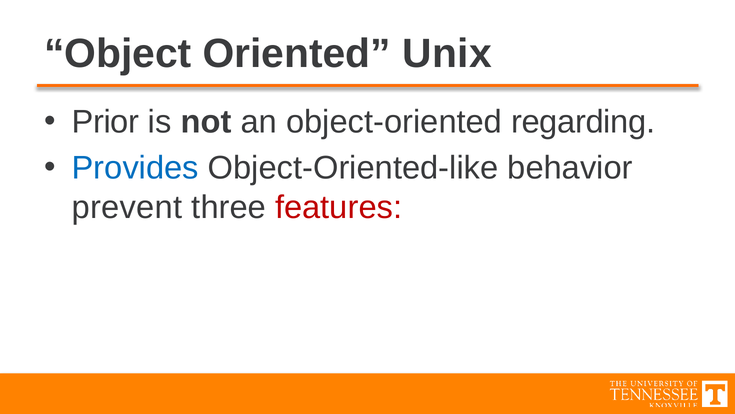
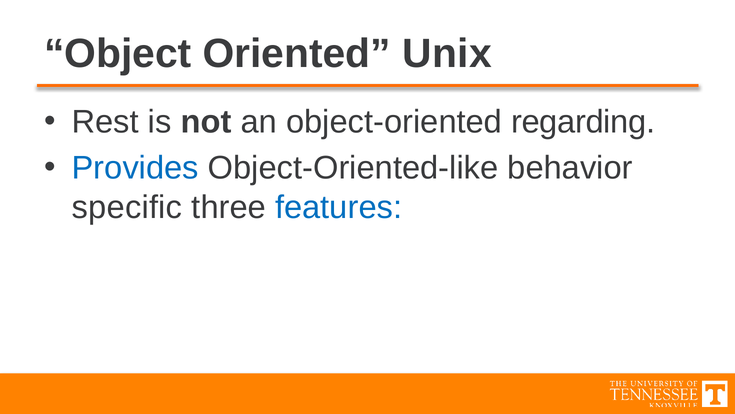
Prior: Prior -> Rest (105, 122)
prevent: prevent -> specific (127, 207)
features colour: red -> blue (339, 207)
